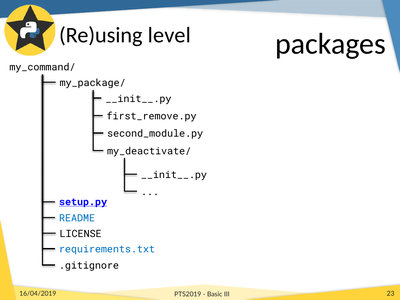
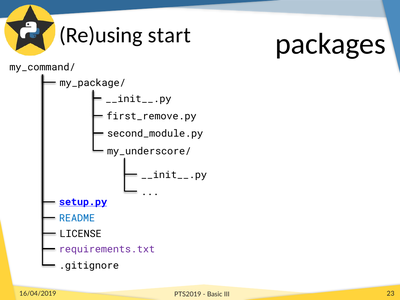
level: level -> start (169, 35)
my_deactivate/: my_deactivate/ -> my_underscore/ (149, 151)
requirements.txt colour: blue -> purple (107, 249)
